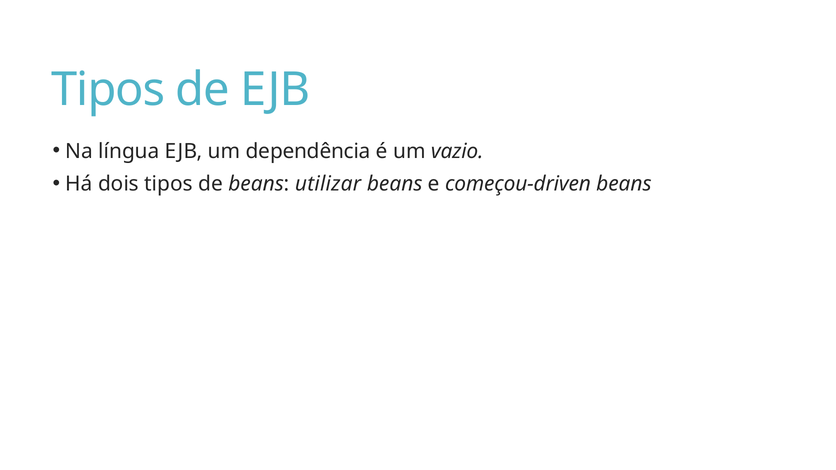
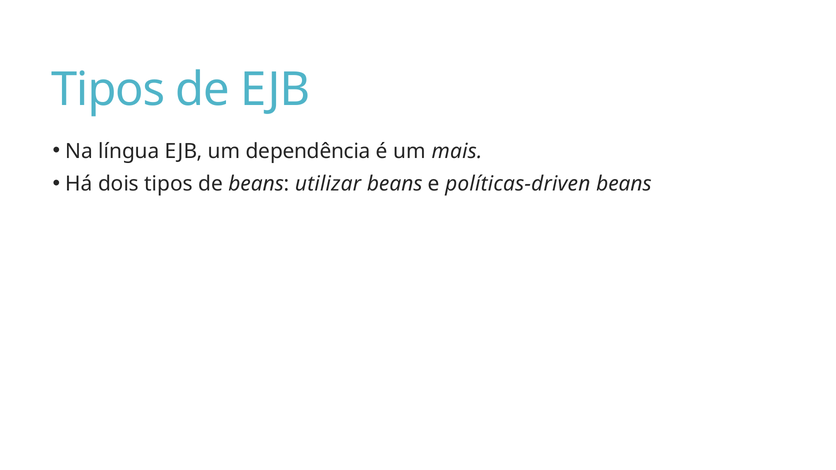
vazio: vazio -> mais (457, 151)
começou-driven: começou-driven -> políticas-driven (518, 184)
